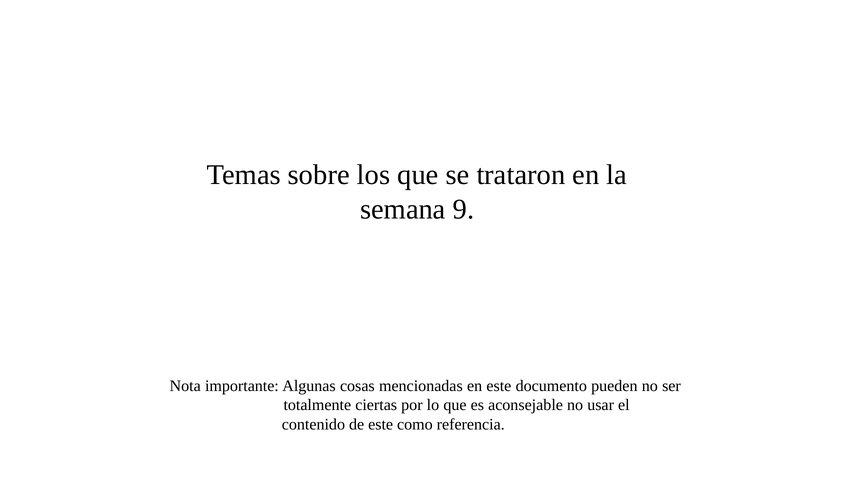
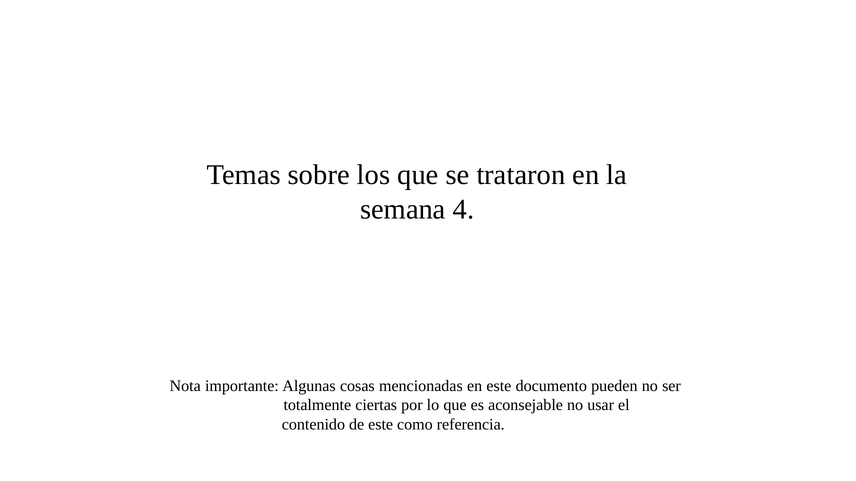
9: 9 -> 4 (463, 209)
